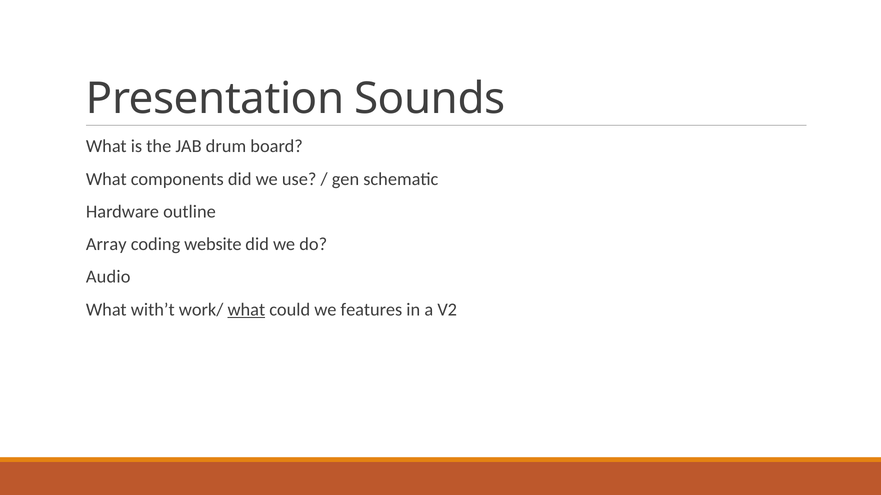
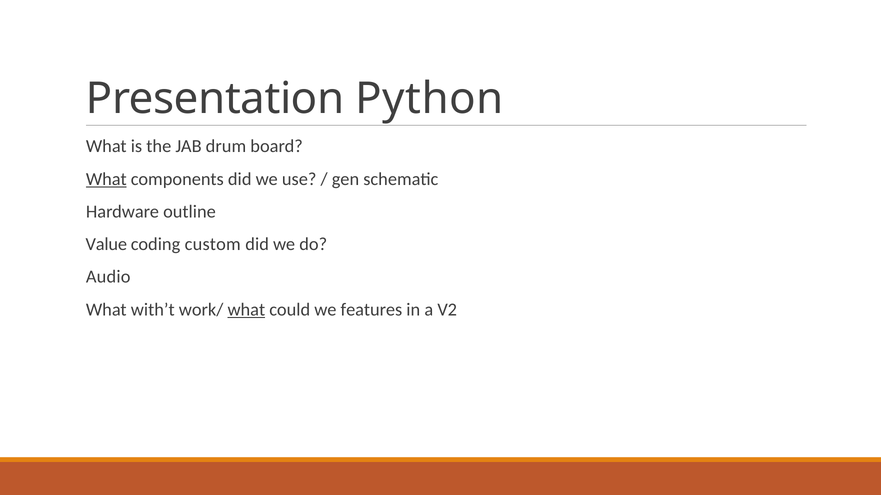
Sounds: Sounds -> Python (429, 99)
What underline: none -> present (106, 179)
Array: Array -> Value (106, 245)
website: website -> custom (213, 245)
